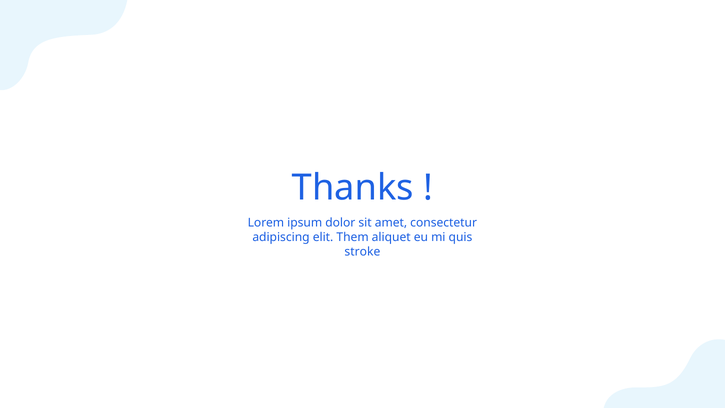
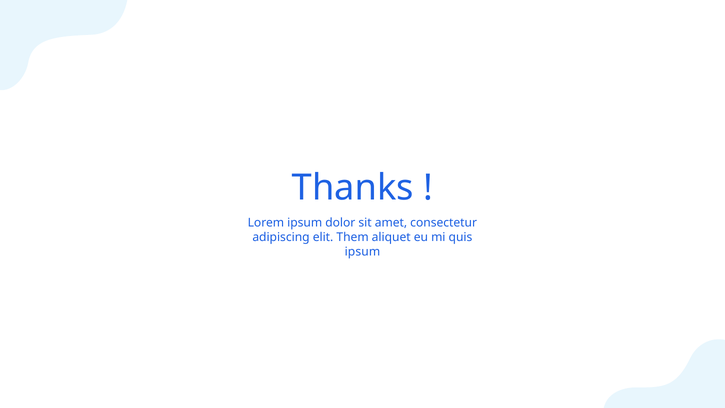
stroke: stroke -> ipsum (362, 252)
